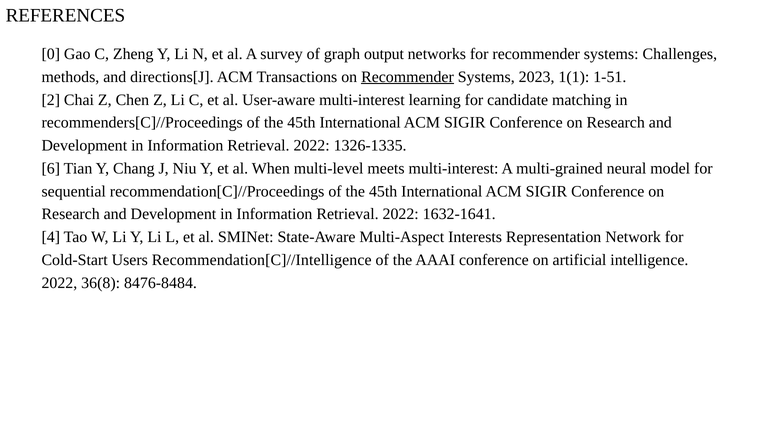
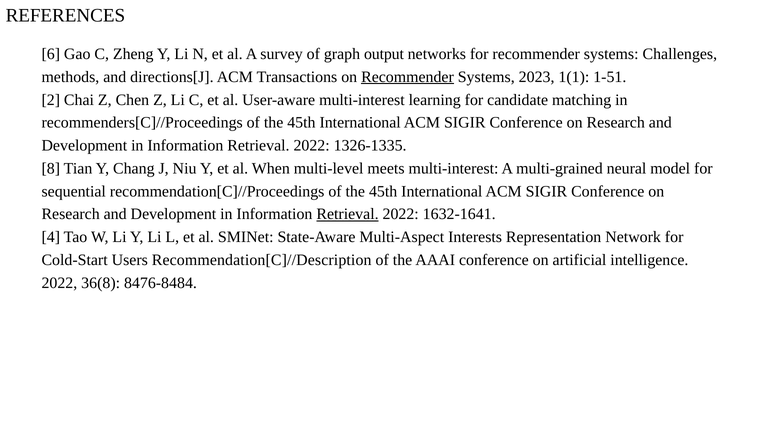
0: 0 -> 6 (51, 54)
6: 6 -> 8 (51, 168)
Retrieval underline: none -> present (348, 214)
Recommendation[C]//Intelligence: Recommendation[C]//Intelligence -> Recommendation[C]//Description (262, 260)
